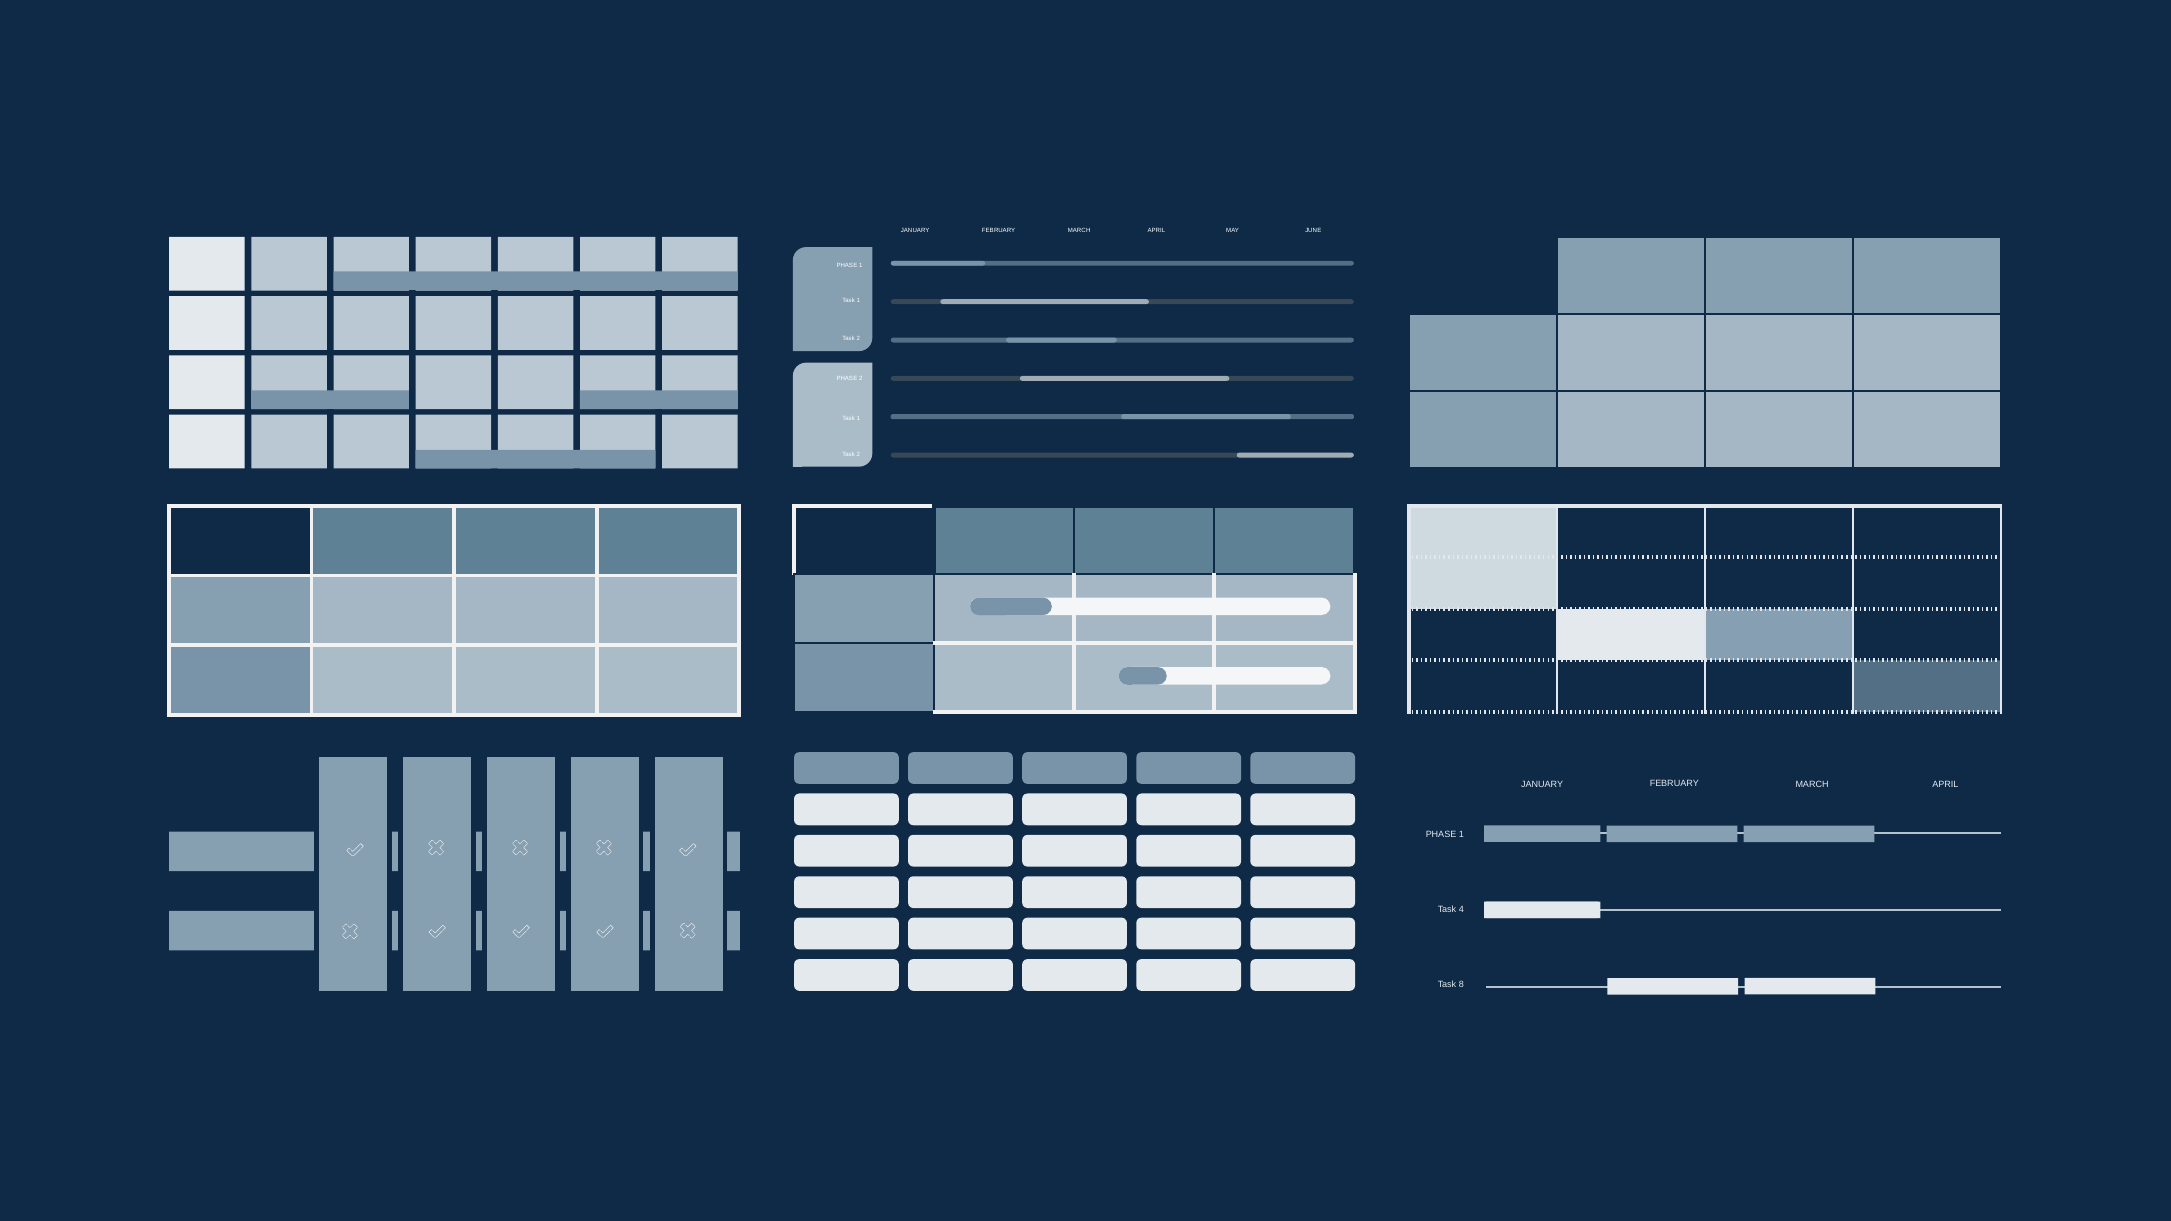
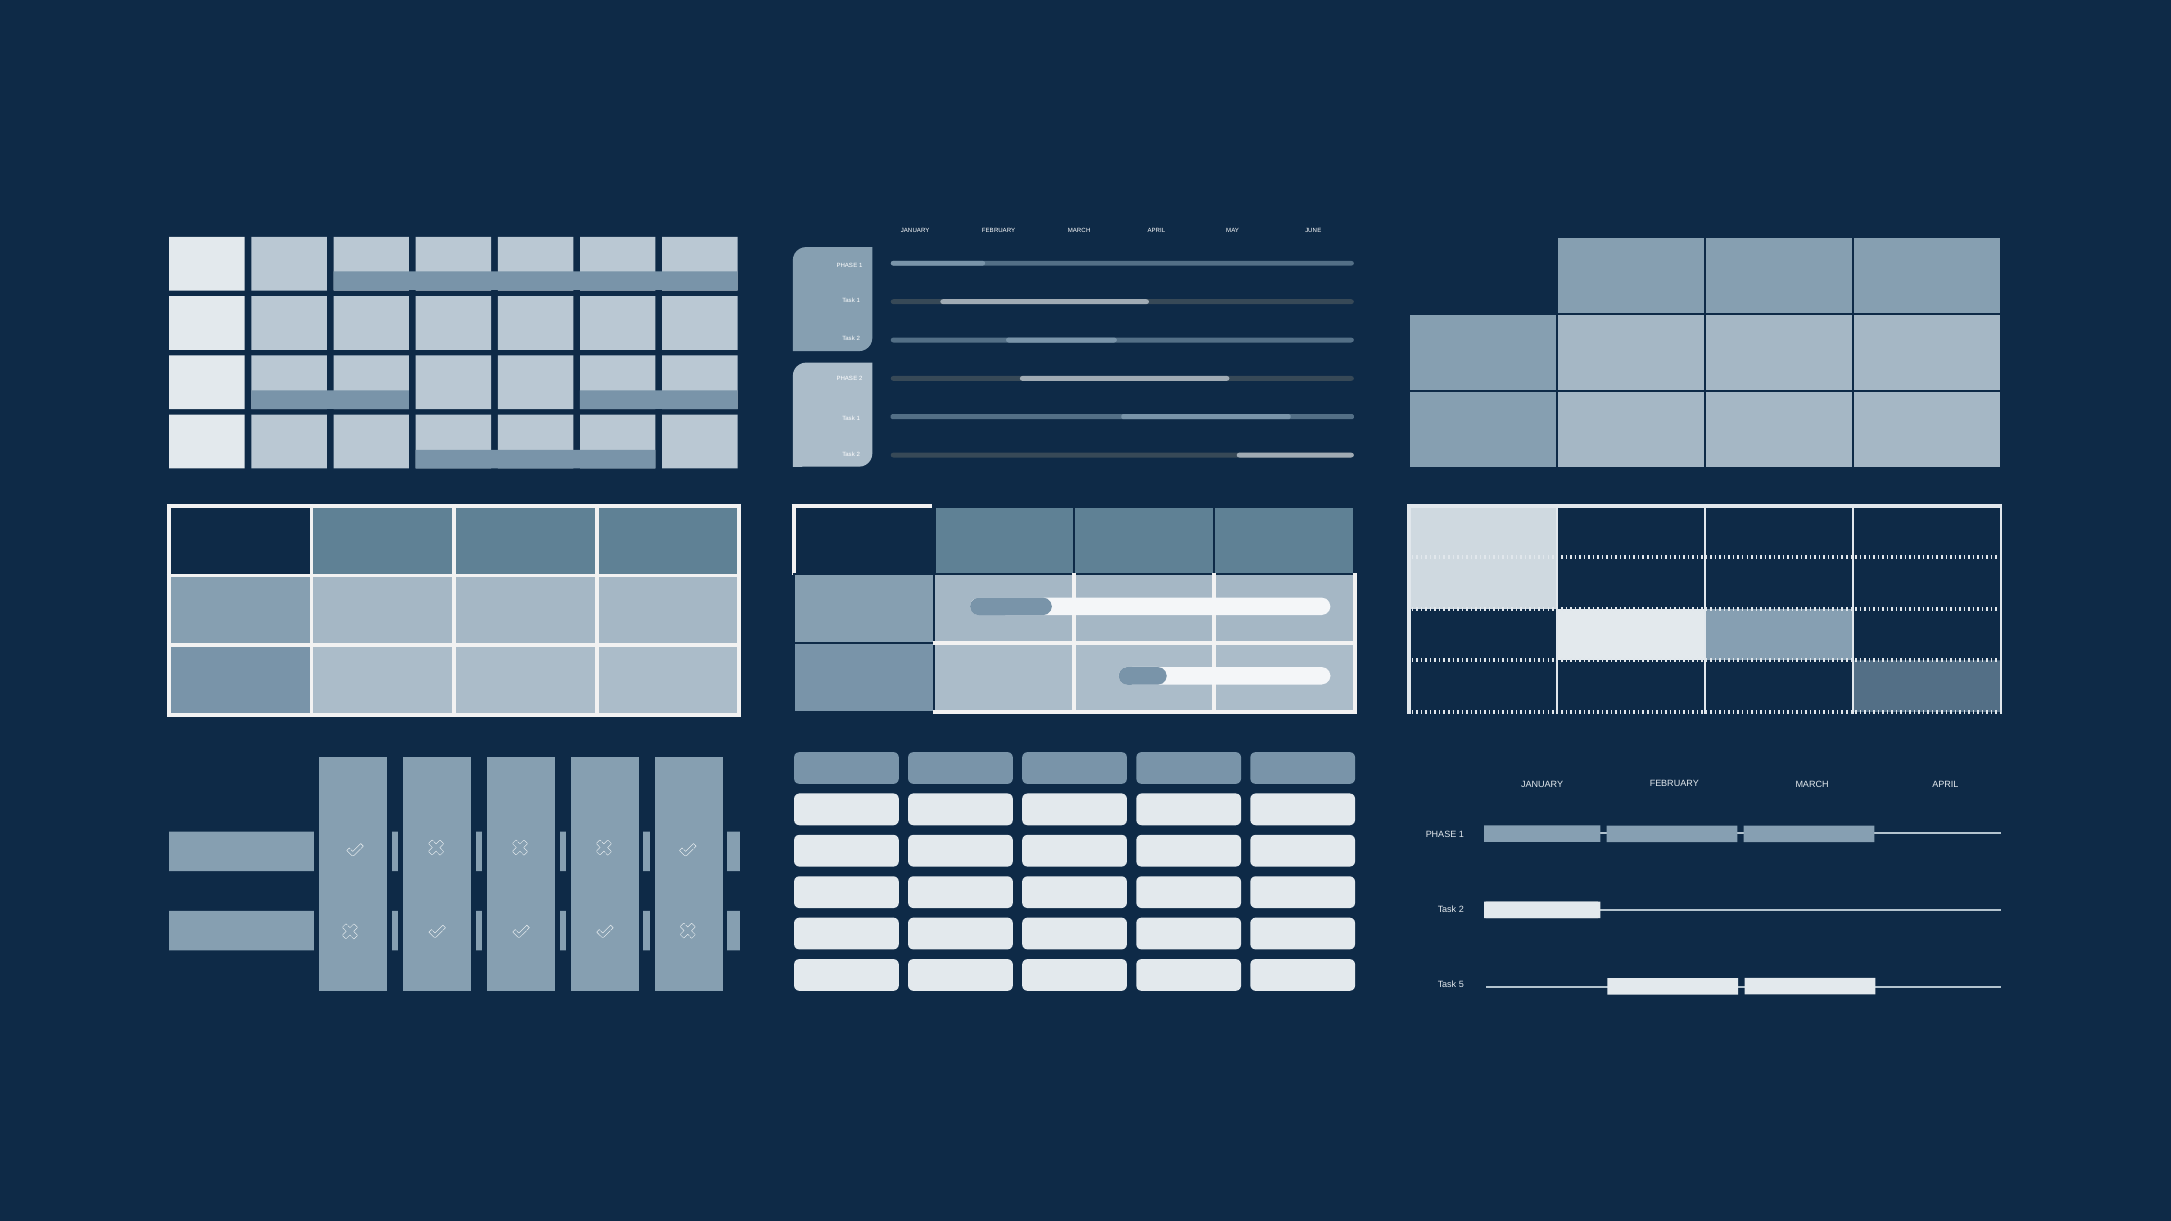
4: 4 -> 2 (1461, 909)
8: 8 -> 5 (1461, 984)
